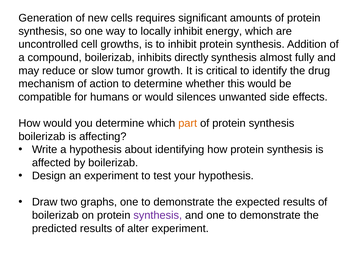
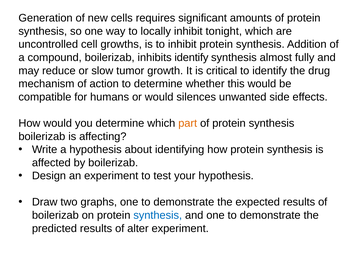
energy: energy -> tonight (224, 31)
inhibits directly: directly -> identify (191, 58)
synthesis colour: purple -> blue (158, 215)
